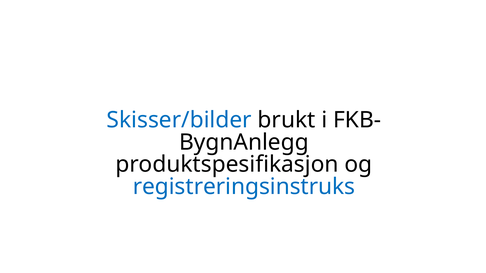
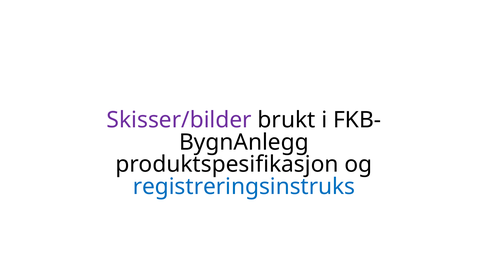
Skisser/bilder colour: blue -> purple (179, 120)
